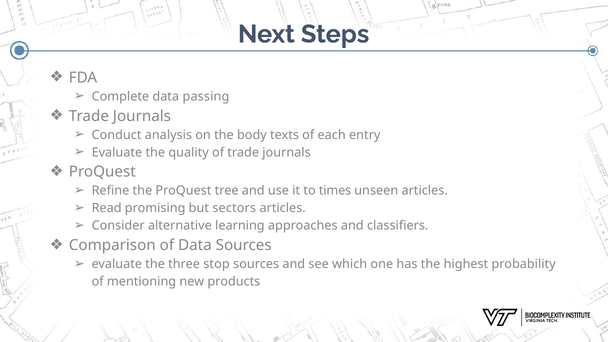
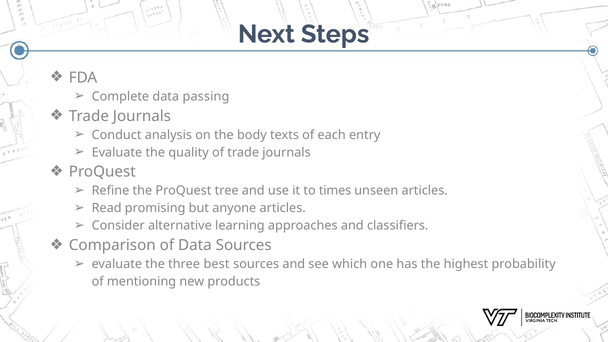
sectors: sectors -> anyone (234, 208)
stop: stop -> best (217, 264)
